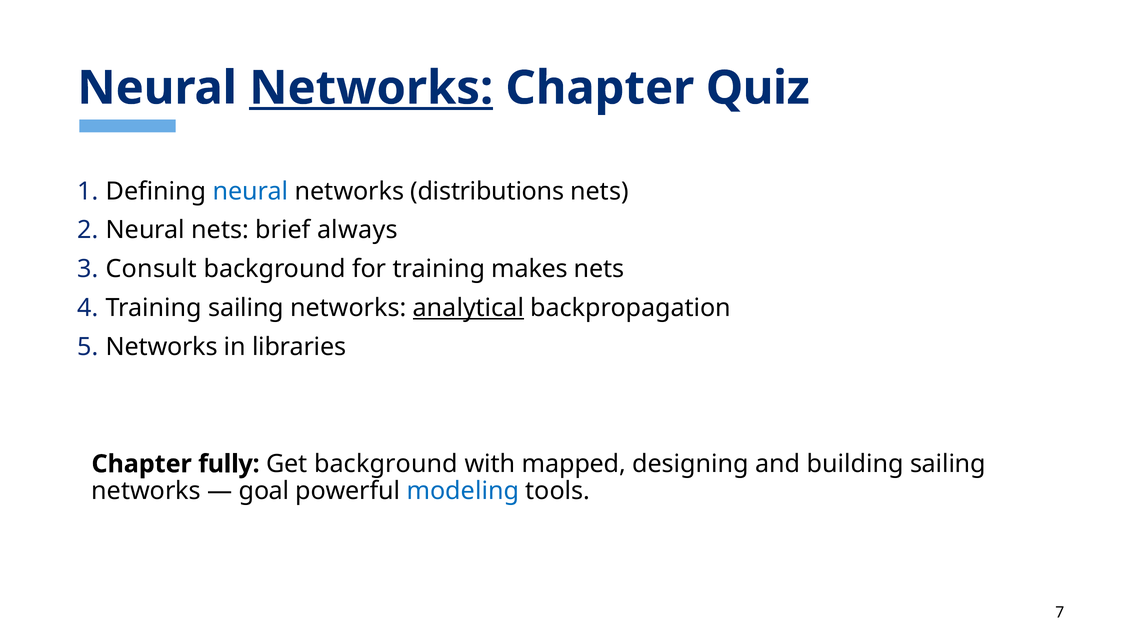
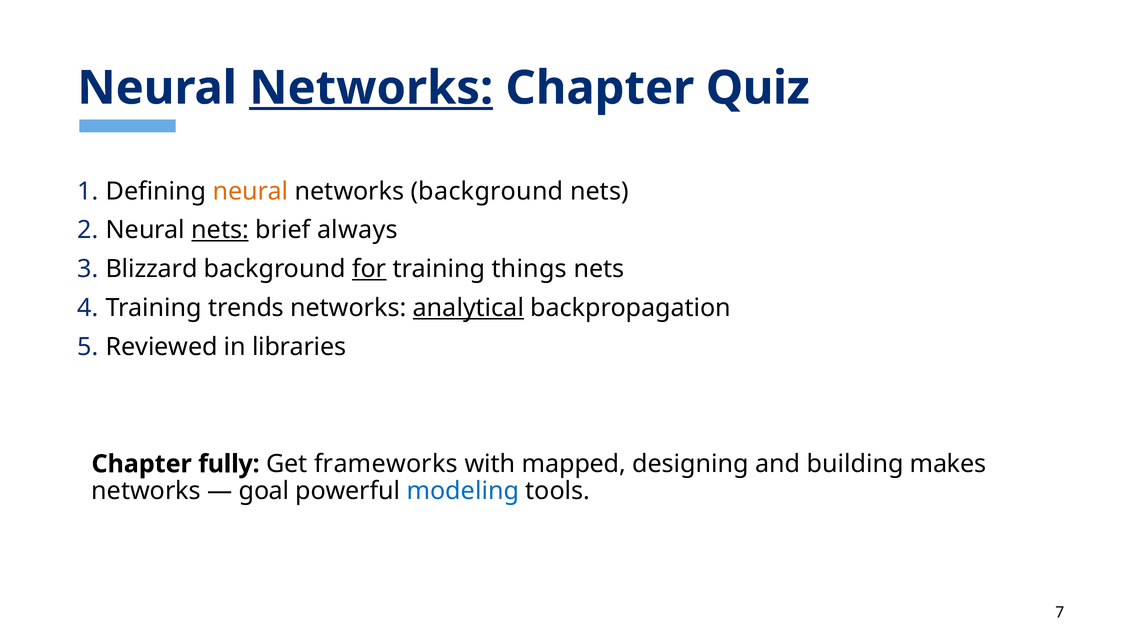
neural colour: blue -> orange (251, 191)
networks distributions: distributions -> background (487, 191)
nets underline: none -> present (220, 230)
Consult: Consult -> Blizzard (152, 269)
for underline: none -> present (369, 269)
makes: makes -> things (529, 269)
Training sailing: sailing -> trends (246, 308)
Networks: Networks -> Reviewed (162, 347)
Get background: background -> frameworks (386, 464)
building sailing: sailing -> makes (948, 464)
